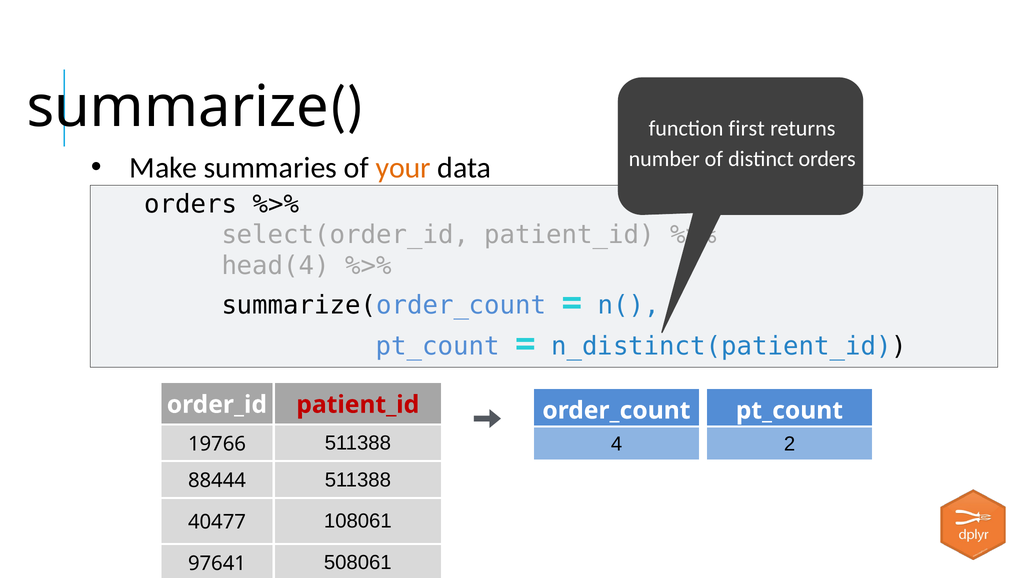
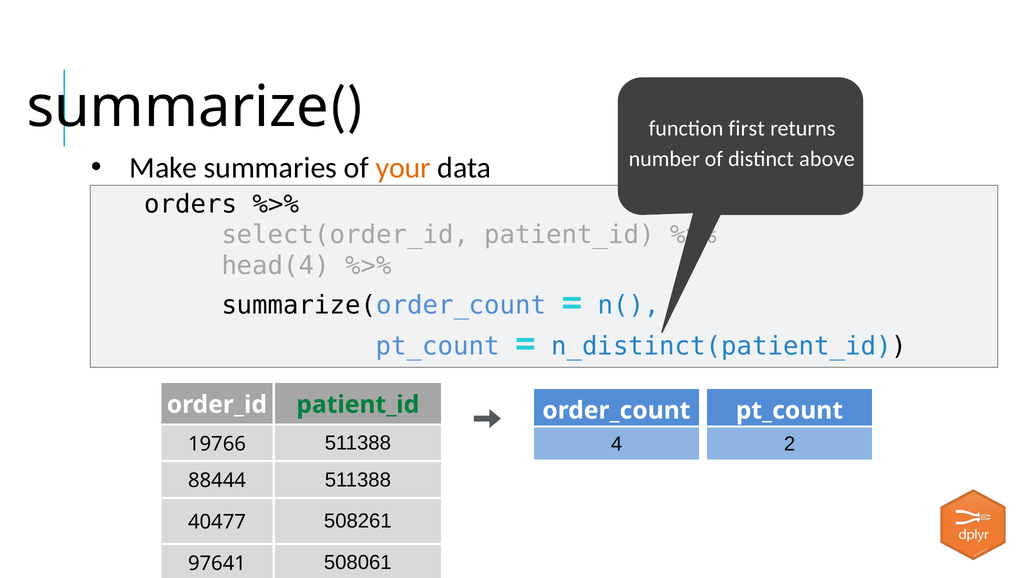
distinct orders: orders -> above (827, 159)
patient_id colour: red -> green (358, 405)
108061: 108061 -> 508261 (358, 521)
